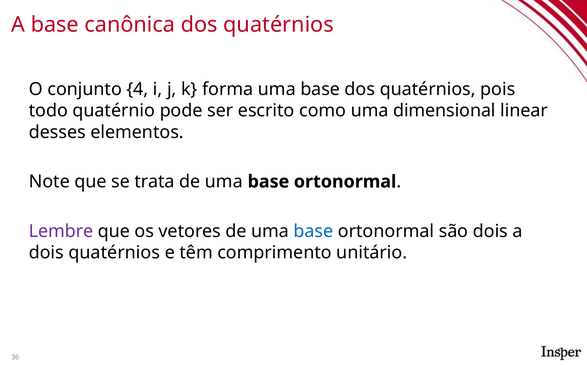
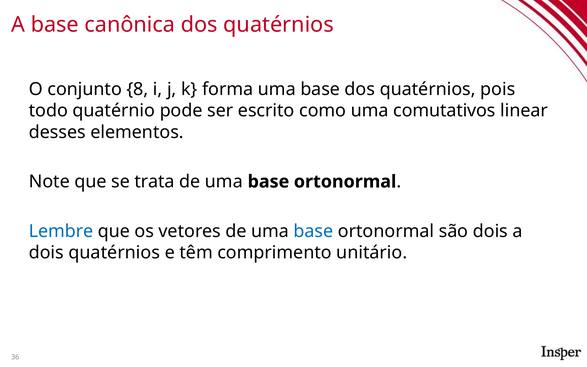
4: 4 -> 8 (137, 89)
dimensional: dimensional -> comutativos (444, 111)
Lembre colour: purple -> blue (61, 231)
